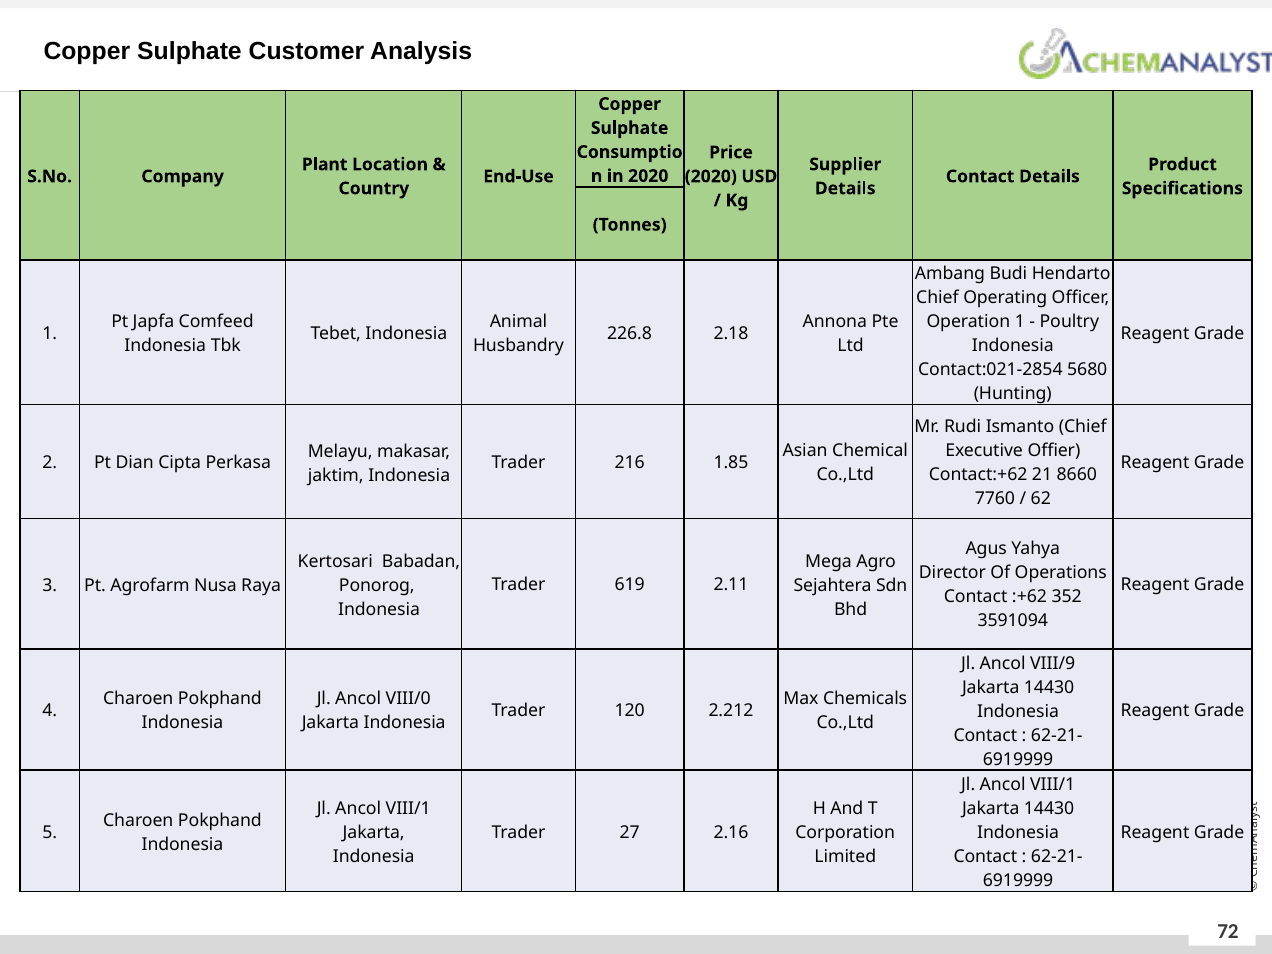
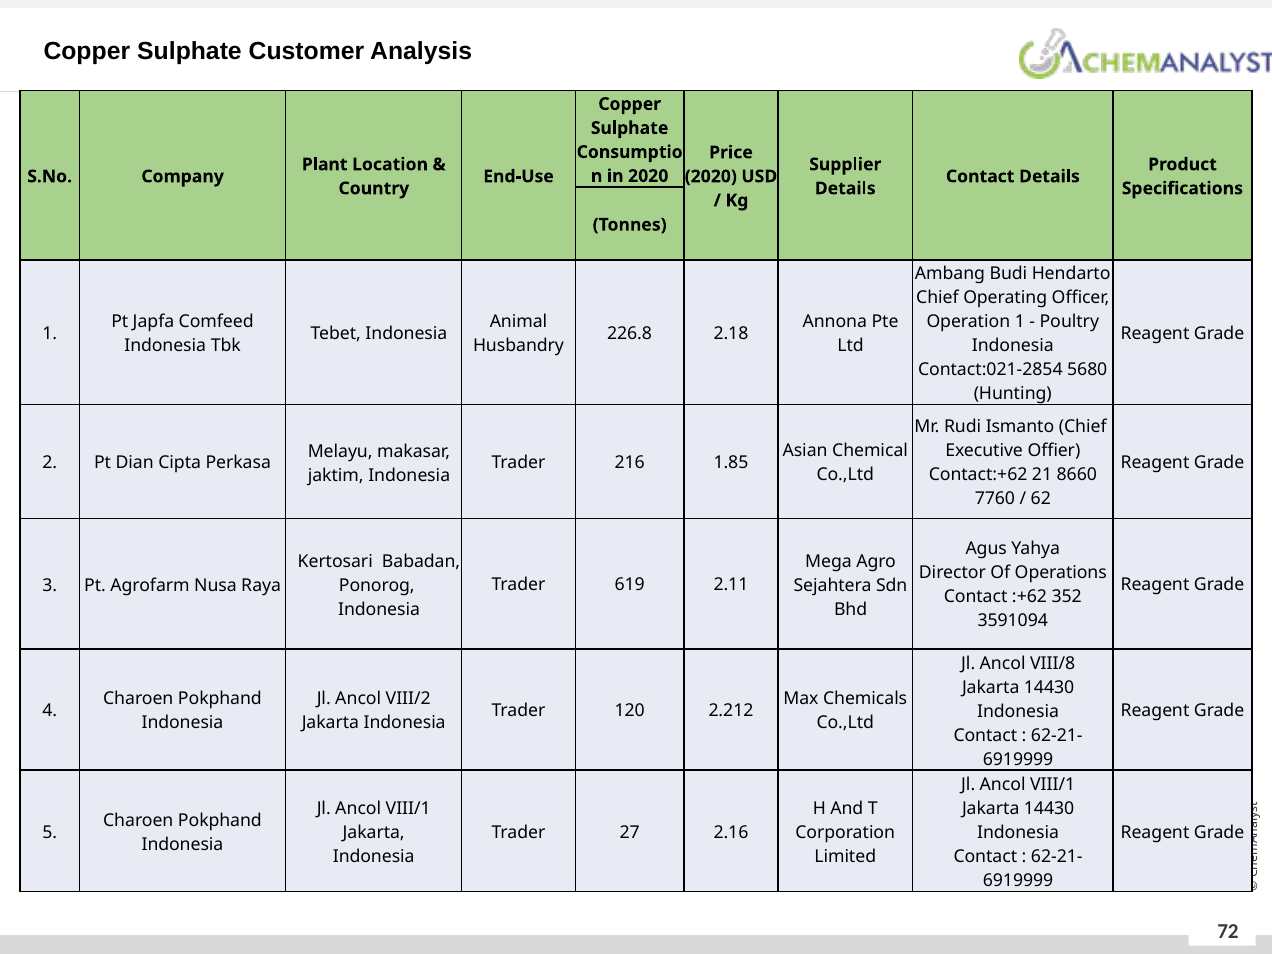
VIII/9: VIII/9 -> VIII/8 (1053, 663)
VIII/0: VIII/0 -> VIII/2 (408, 699)
